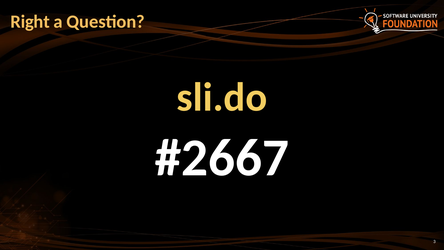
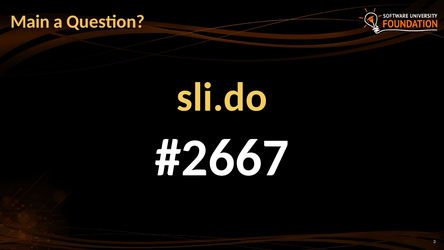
Right: Right -> Main (30, 22)
